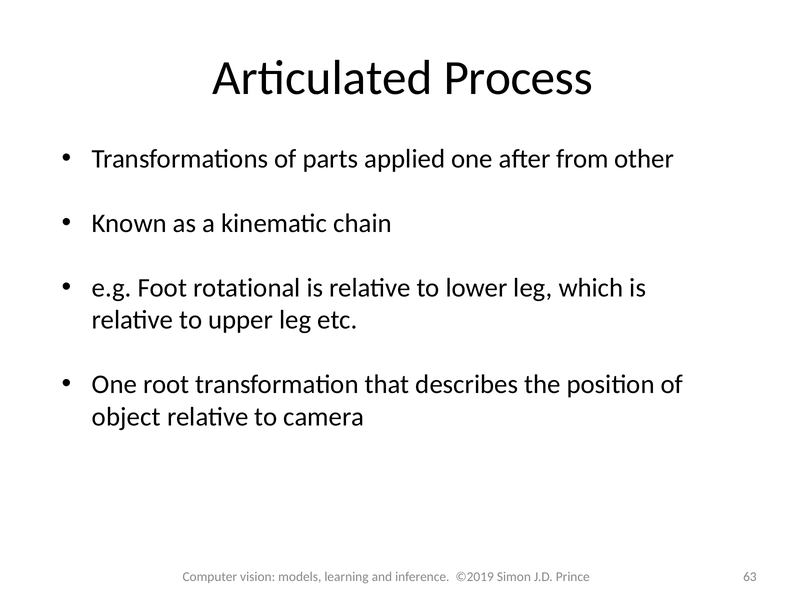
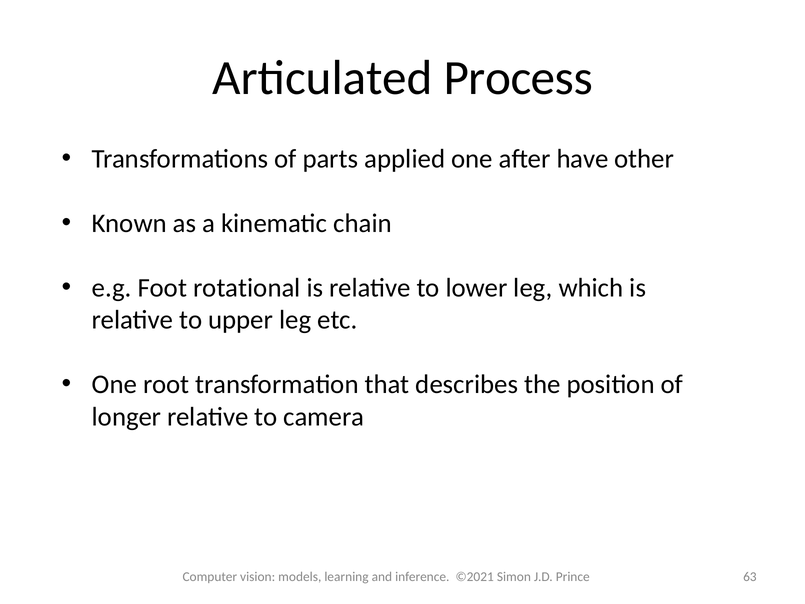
from: from -> have (582, 159)
object: object -> longer (127, 417)
©2019: ©2019 -> ©2021 (475, 577)
